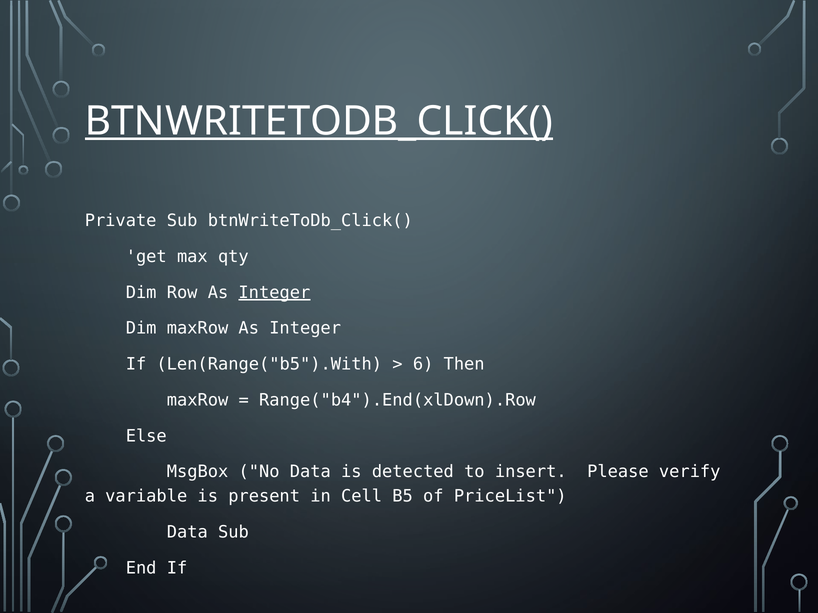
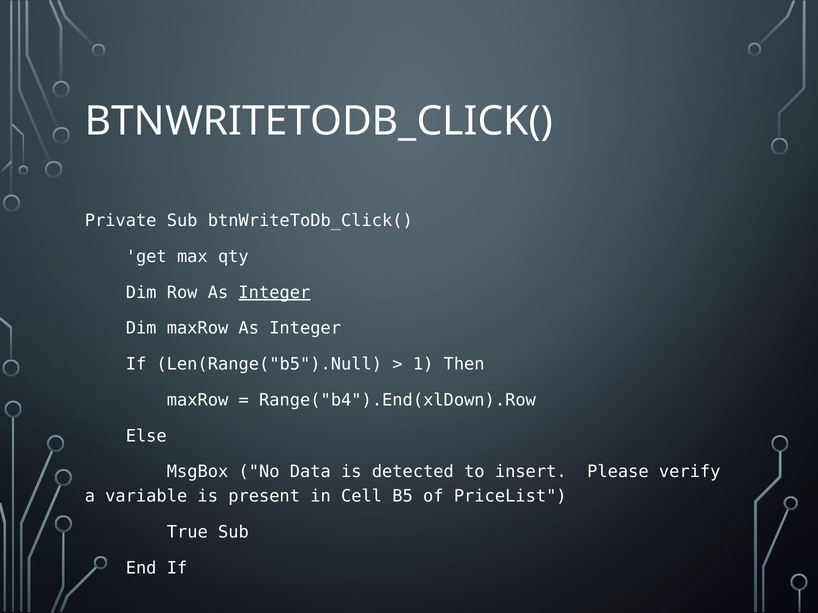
BTNWRITETODB_CLICK( underline: present -> none (319, 121)
Len(Range("b5").With: Len(Range("b5").With -> Len(Range("b5").Null (269, 364)
6: 6 -> 1 (423, 364)
Data: Data -> True (187, 533)
